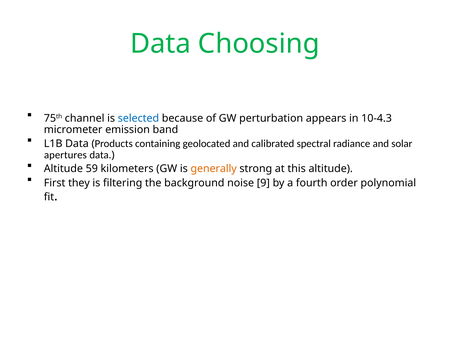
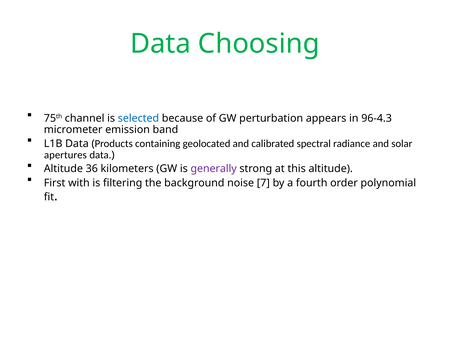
10-4.3: 10-4.3 -> 96-4.3 (377, 118)
59: 59 -> 36 (92, 168)
generally colour: orange -> purple (214, 168)
they: they -> with (79, 183)
9: 9 -> 7 (263, 183)
